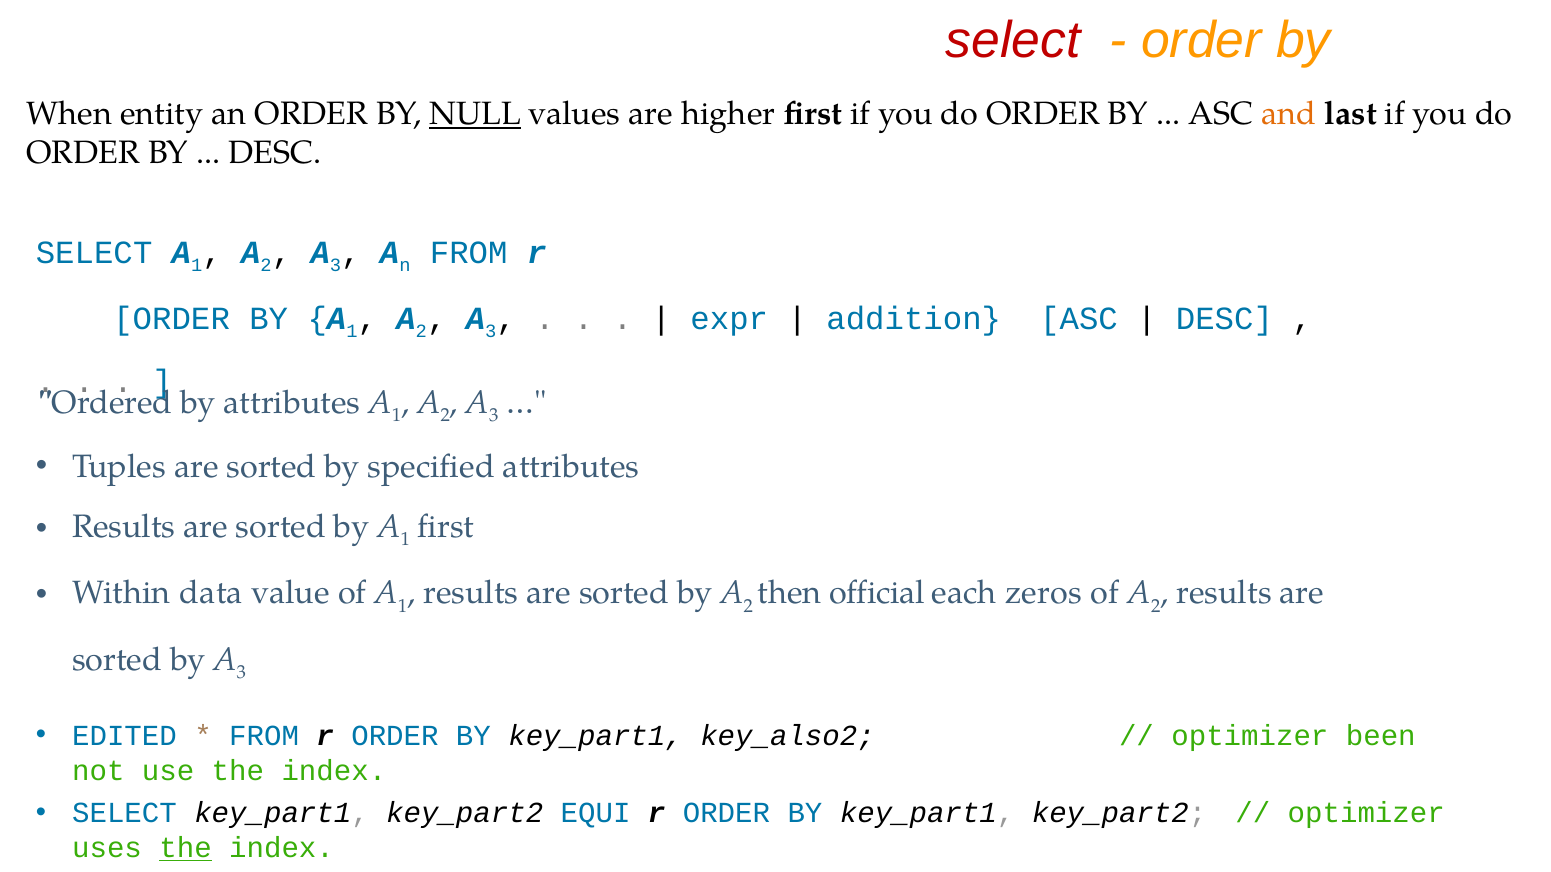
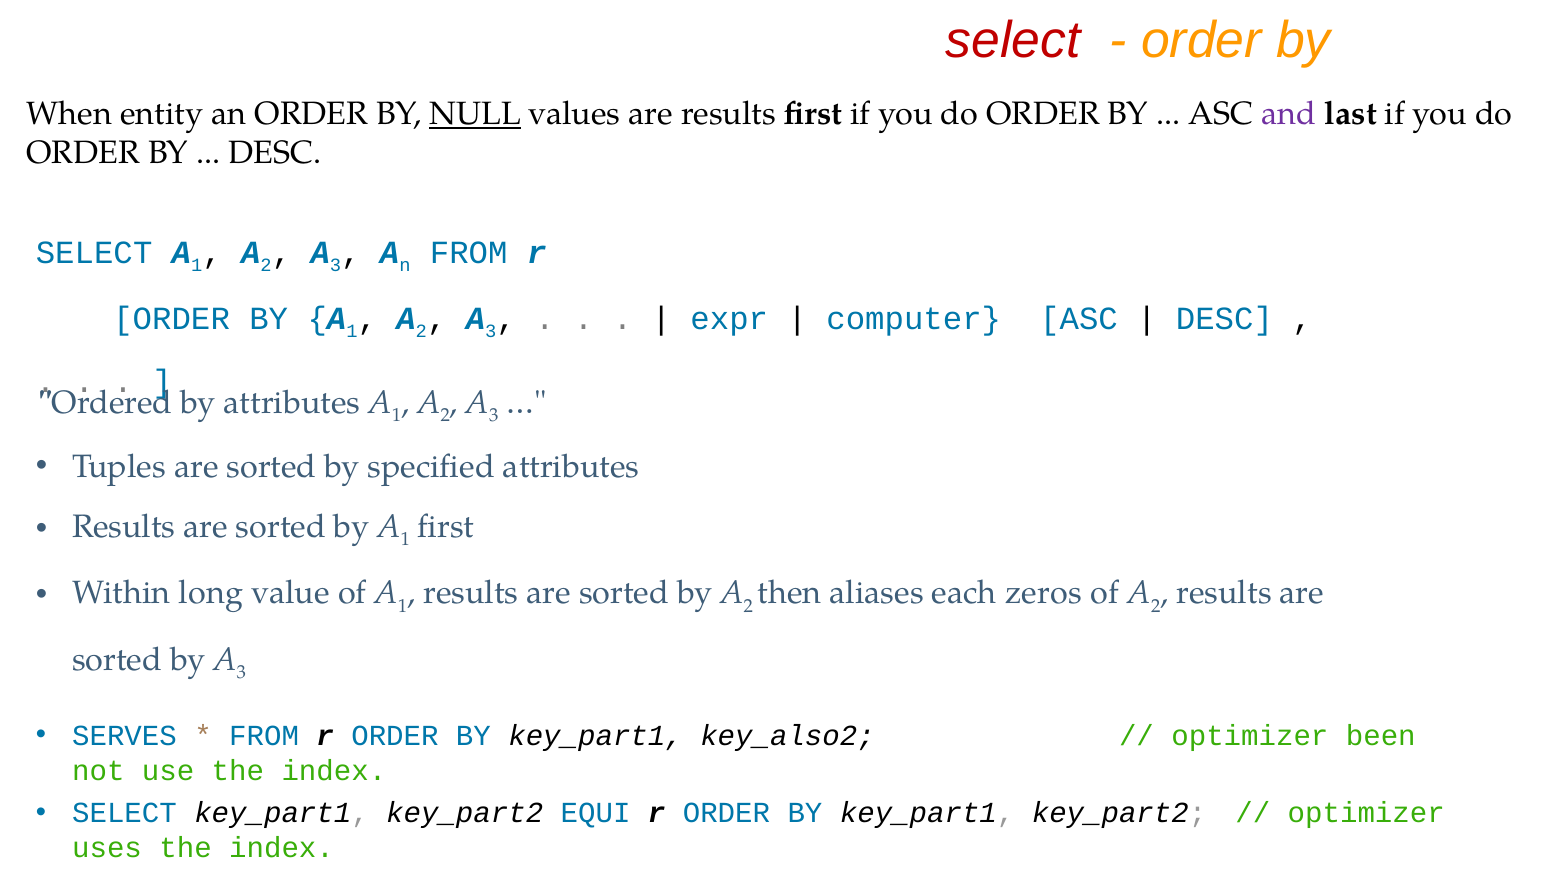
are higher: higher -> results (729, 114)
and colour: orange -> purple (1289, 114)
addition: addition -> computer (914, 319)
data: data -> long (211, 594)
official: official -> aliases (877, 594)
EDITED: EDITED -> SERVES (124, 736)
the underline: present -> none (186, 849)
